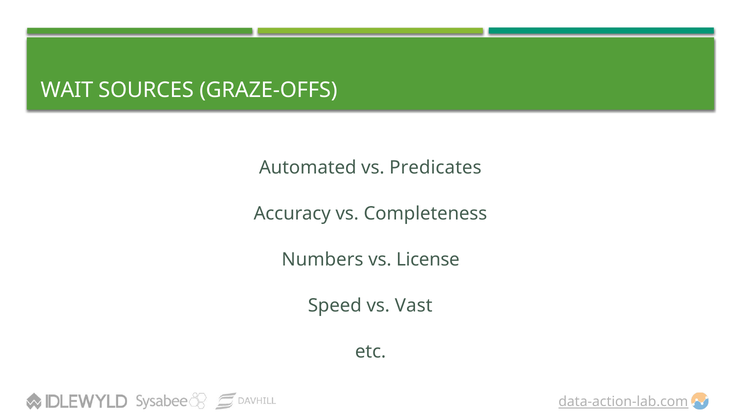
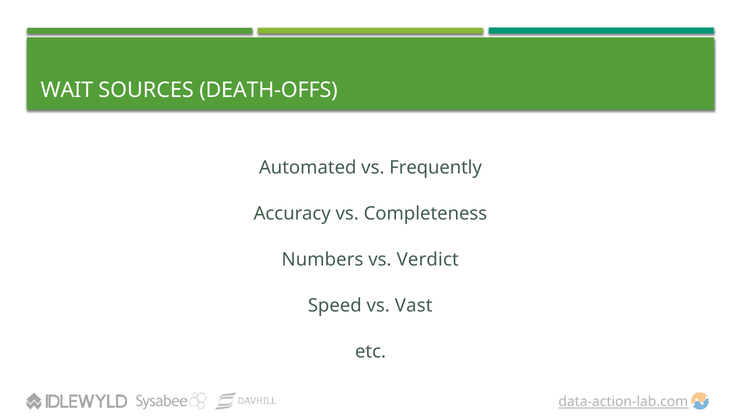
GRAZE-OFFS: GRAZE-OFFS -> DEATH-OFFS (268, 90)
Predicates: Predicates -> Frequently (436, 168)
License: License -> Verdict (428, 260)
